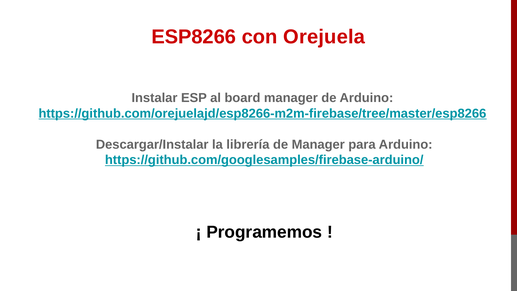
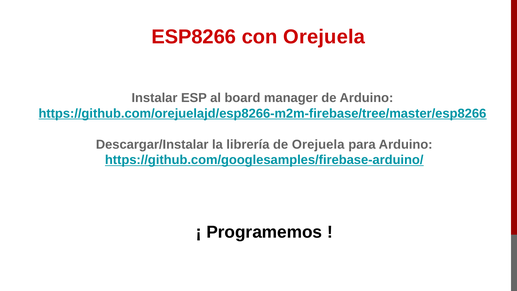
de Manager: Manager -> Orejuela (318, 144)
